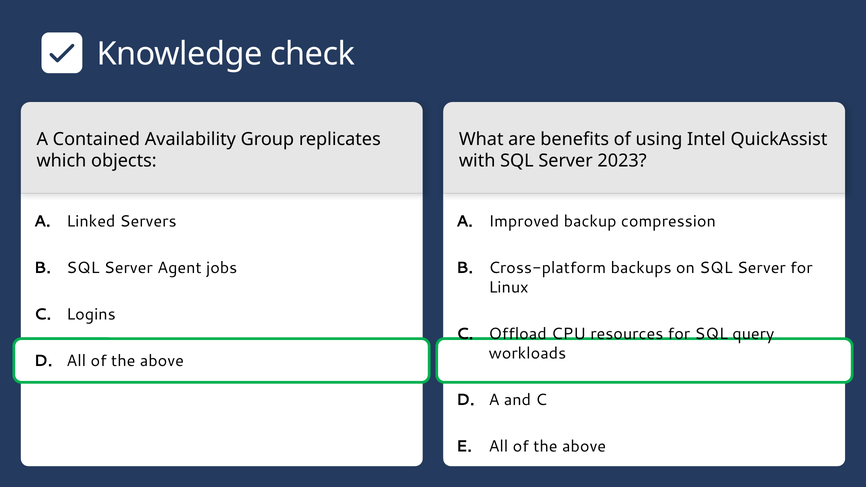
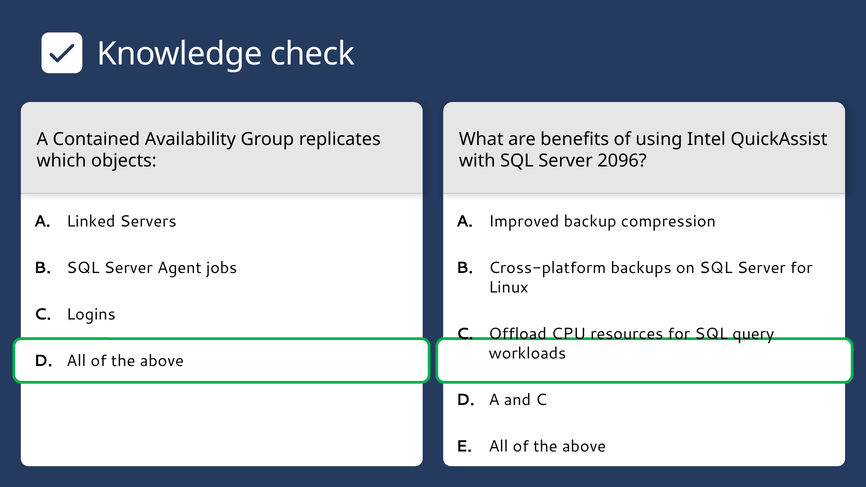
2023: 2023 -> 2096 (622, 161)
